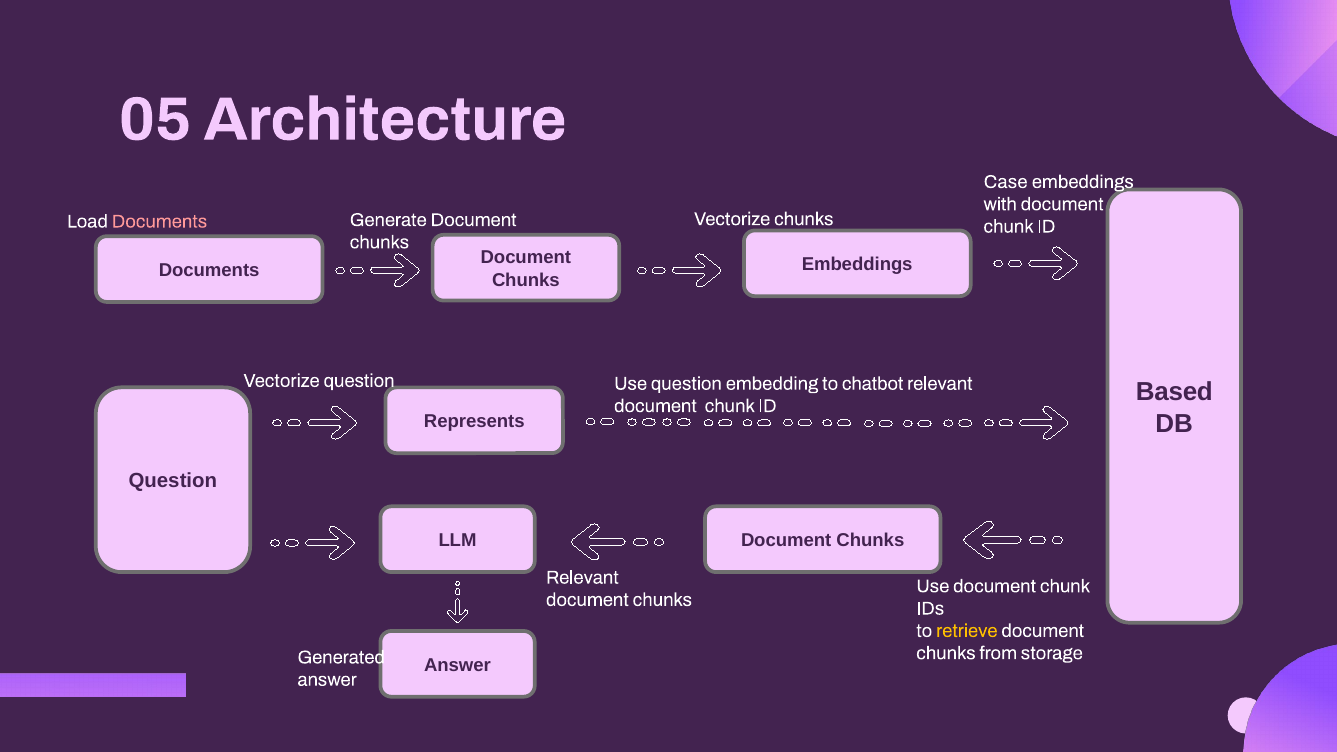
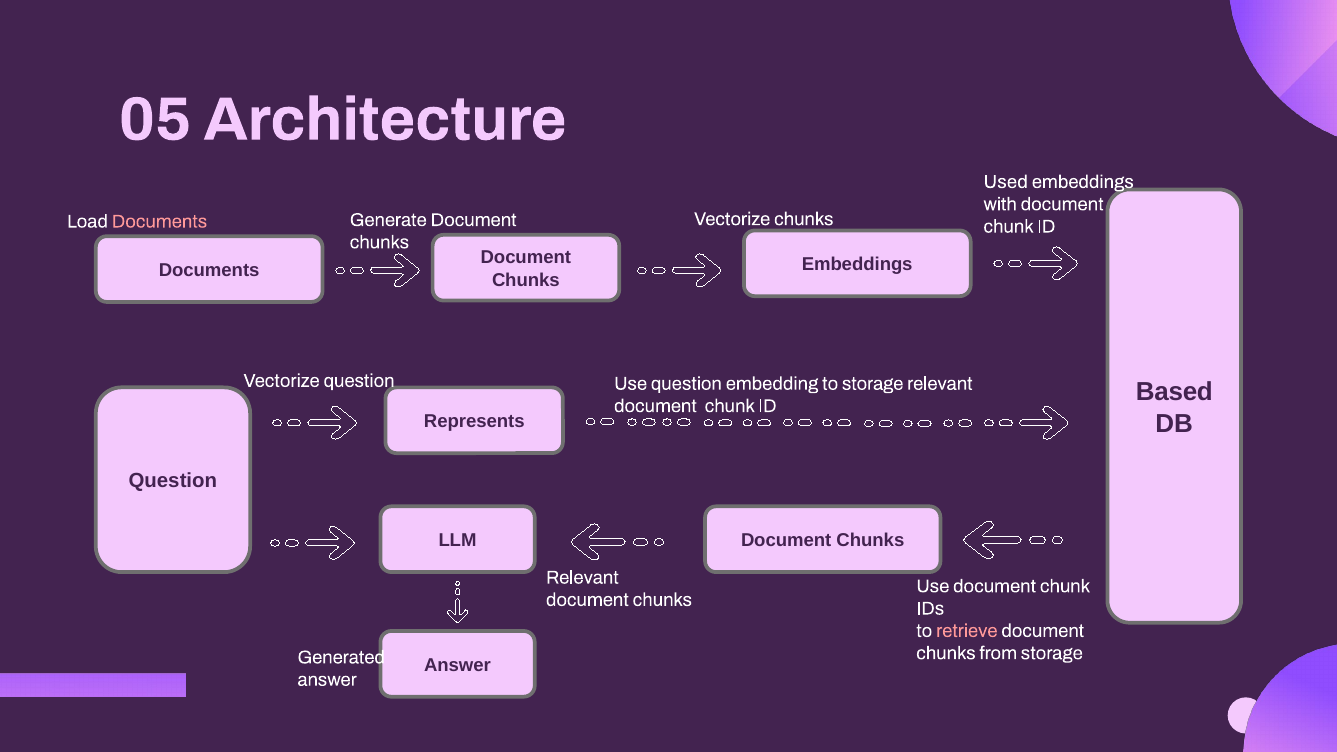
Case: Case -> Used (1006, 182)
to chatbot: chatbot -> storage (873, 384)
retrieve colour: yellow -> pink (967, 631)
